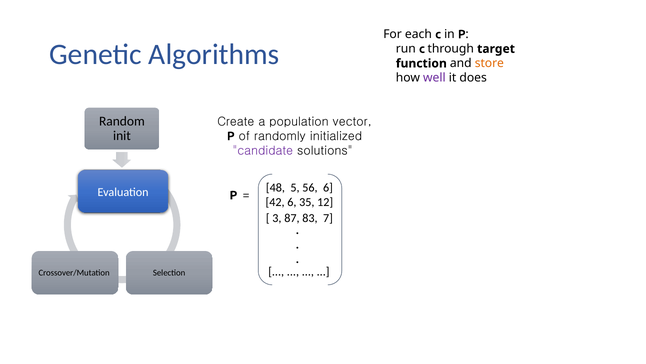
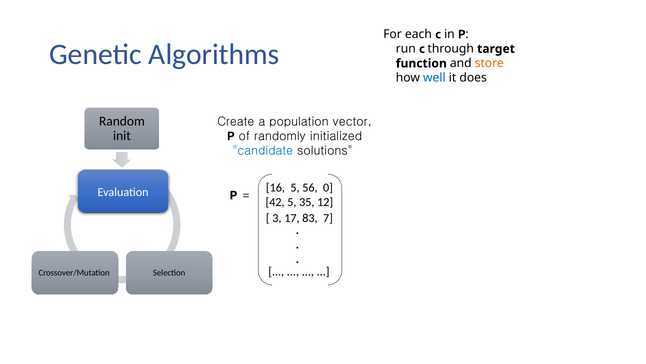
well colour: purple -> blue (434, 78)
candidate colour: purple -> blue (263, 150)
48: 48 -> 16 (275, 187)
56 6: 6 -> 0 (328, 187)
42 6: 6 -> 5 (292, 202)
87: 87 -> 17 (292, 218)
